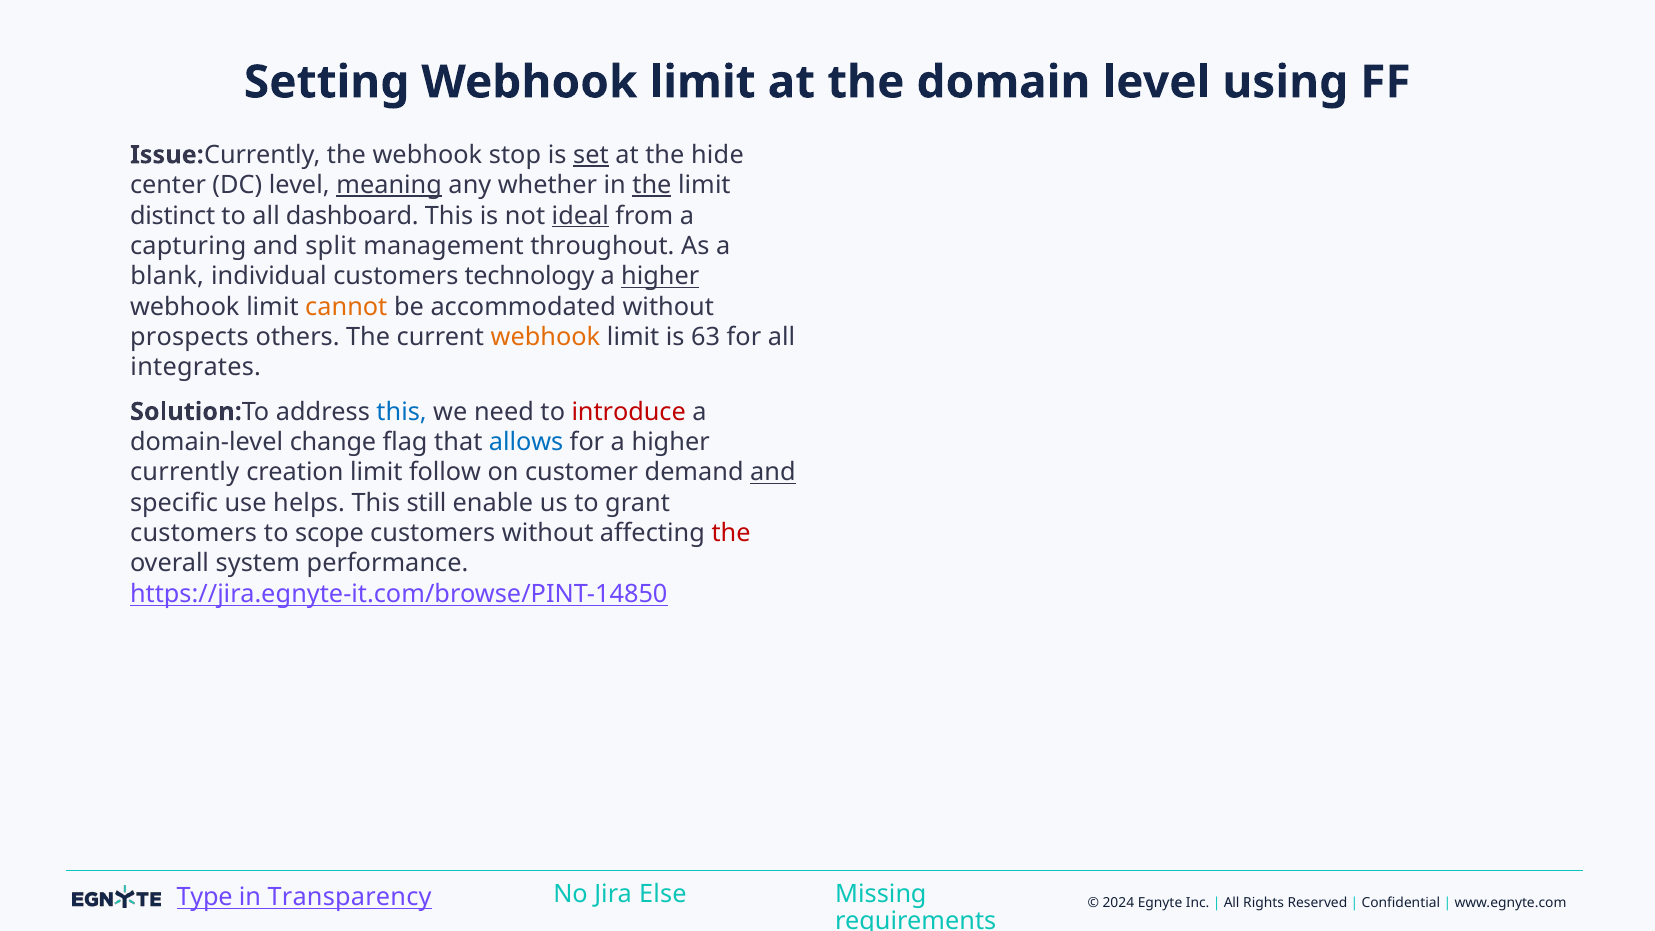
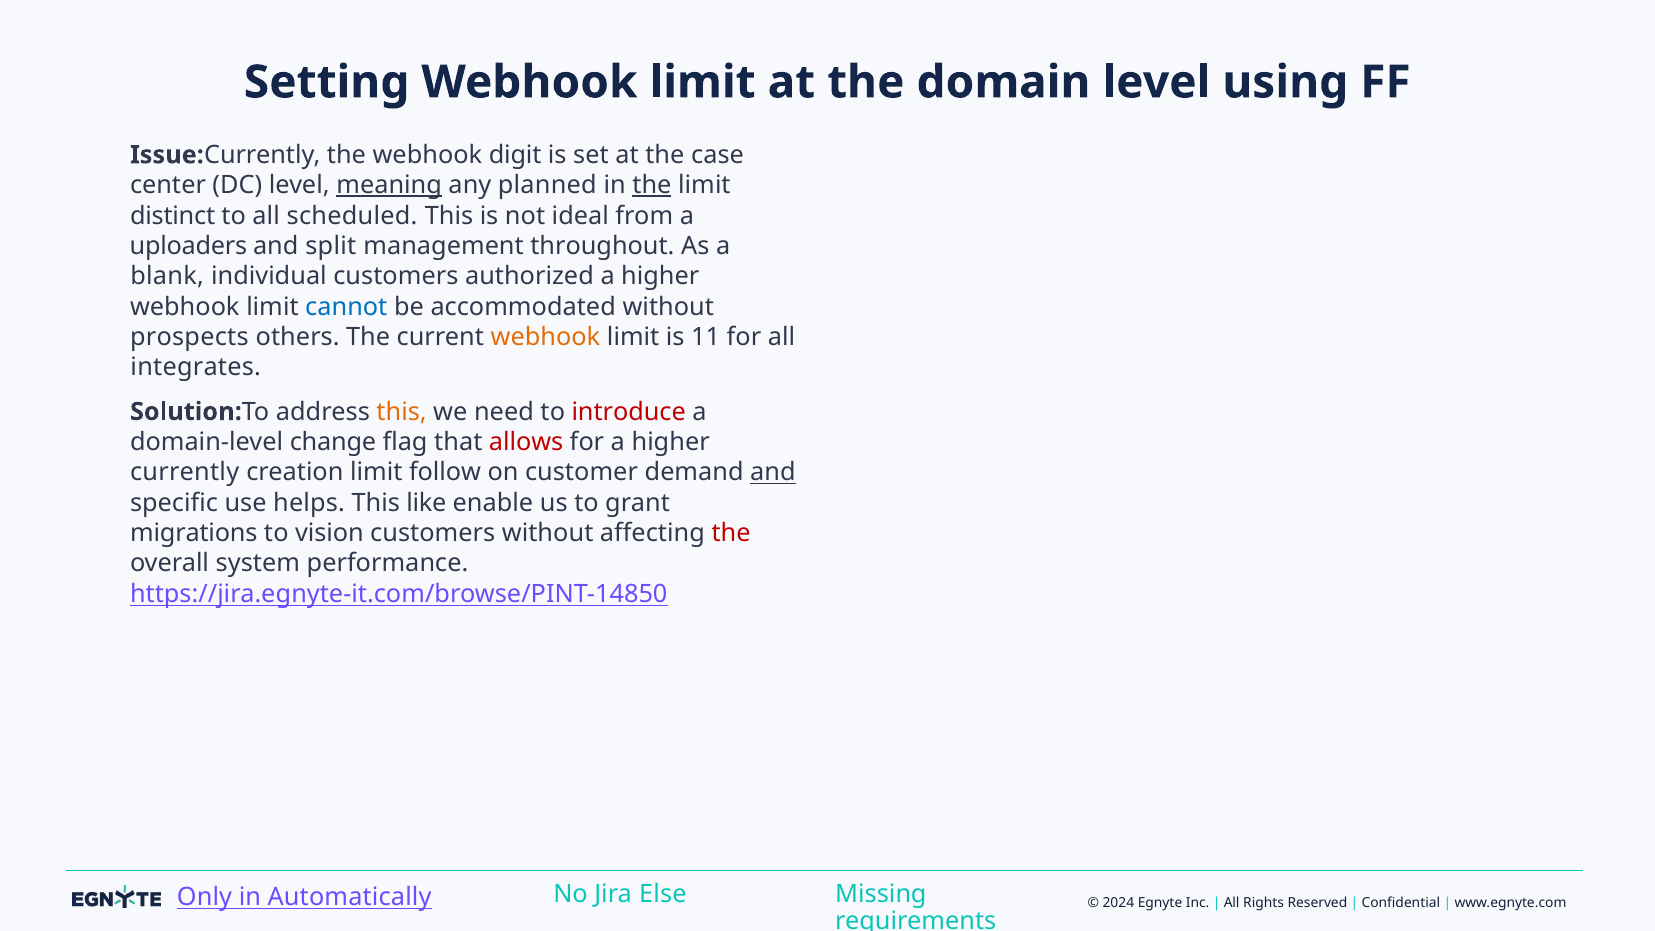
stop: stop -> digit (515, 155)
set underline: present -> none (591, 155)
hide: hide -> case (718, 155)
whether: whether -> planned (547, 185)
dashboard: dashboard -> scheduled (352, 216)
ideal underline: present -> none (580, 216)
capturing: capturing -> uploaders (188, 246)
technology: technology -> authorized (529, 276)
higher underline: present -> none (660, 276)
cannot colour: orange -> blue (346, 307)
63: 63 -> 11 (706, 337)
this colour: blue -> orange (402, 412)
allows colour: blue -> red (526, 442)
still: still -> like (426, 503)
customers: customers -> migrations (194, 533)
scope: scope -> vision (329, 533)
Type: Type -> Only (205, 897)
Transparency: Transparency -> Automatically (350, 897)
